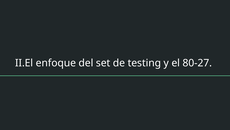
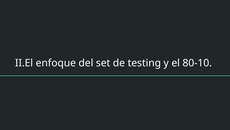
80-27: 80-27 -> 80-10 (197, 63)
